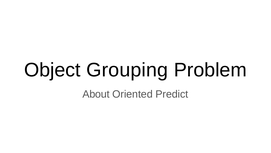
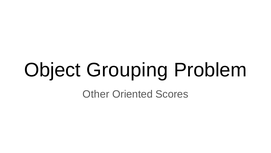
About: About -> Other (96, 94)
Predict: Predict -> Scores (172, 94)
